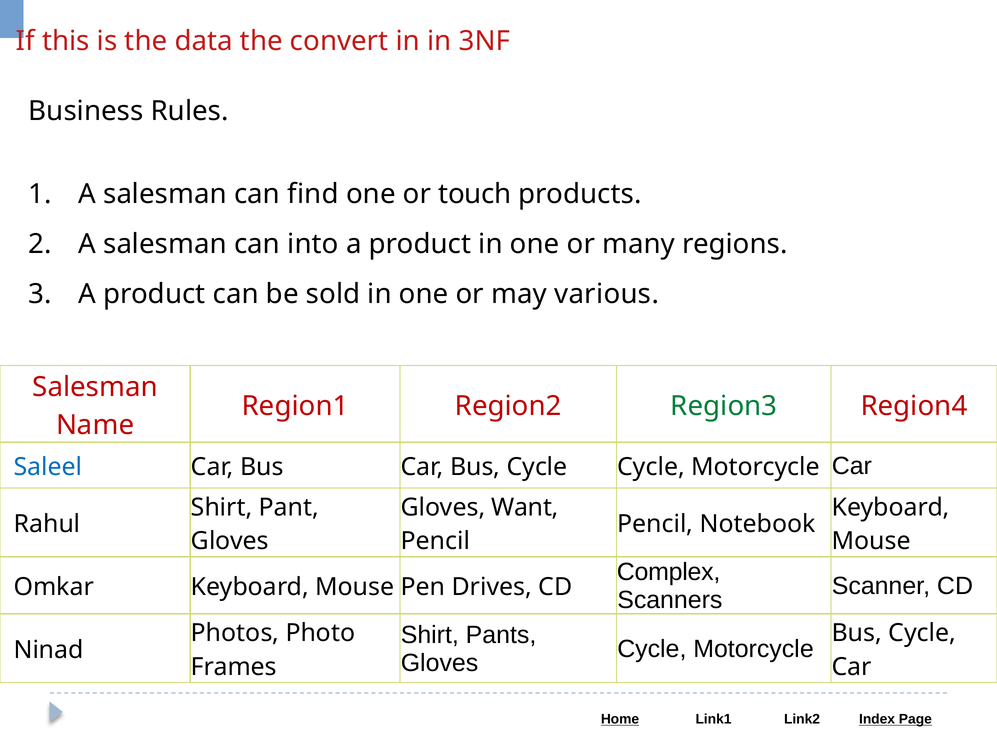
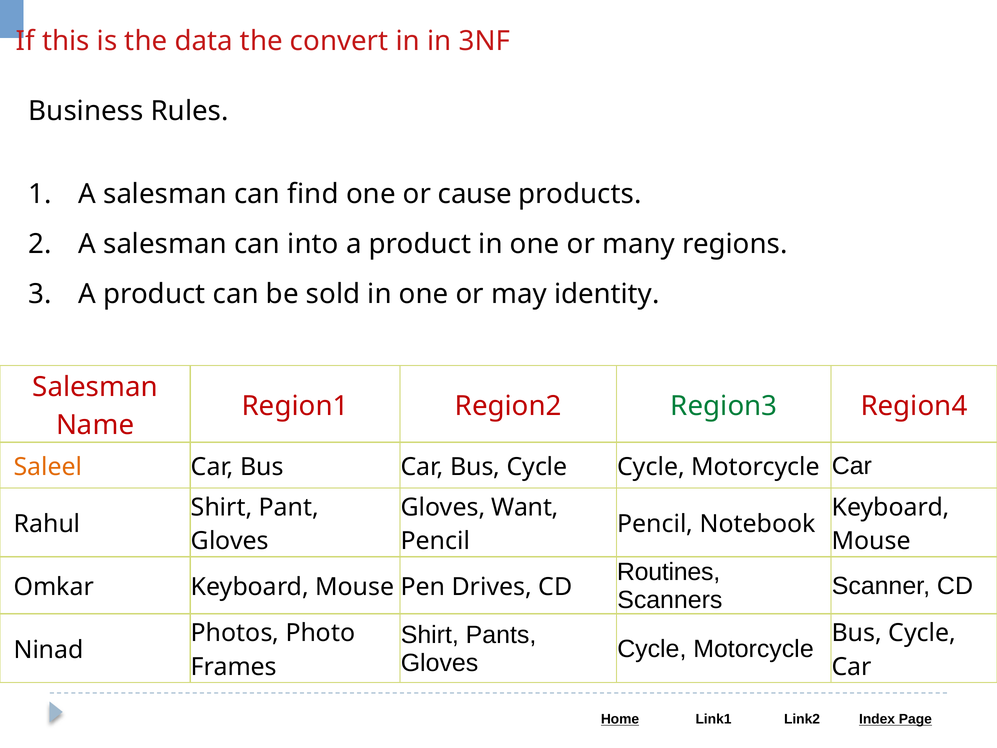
touch: touch -> cause (475, 194)
various: various -> identity (607, 294)
Saleel colour: blue -> orange (48, 467)
Complex: Complex -> Routines (669, 572)
